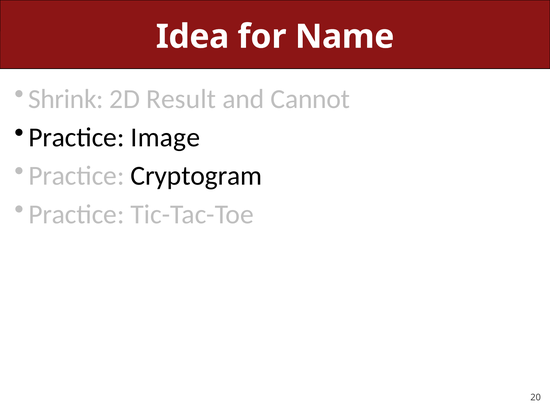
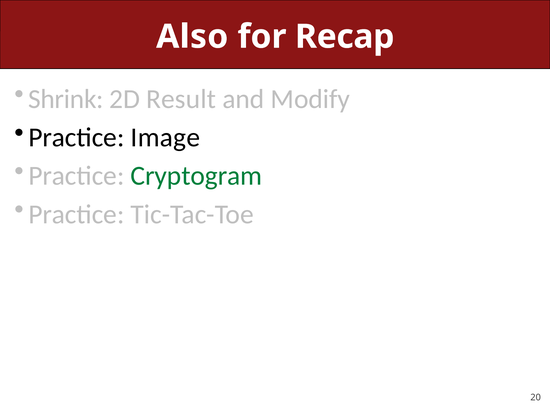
Idea: Idea -> Also (192, 37)
Name: Name -> Recap (345, 37)
Cannot: Cannot -> Modify (310, 99)
Cryptogram colour: black -> green (196, 176)
